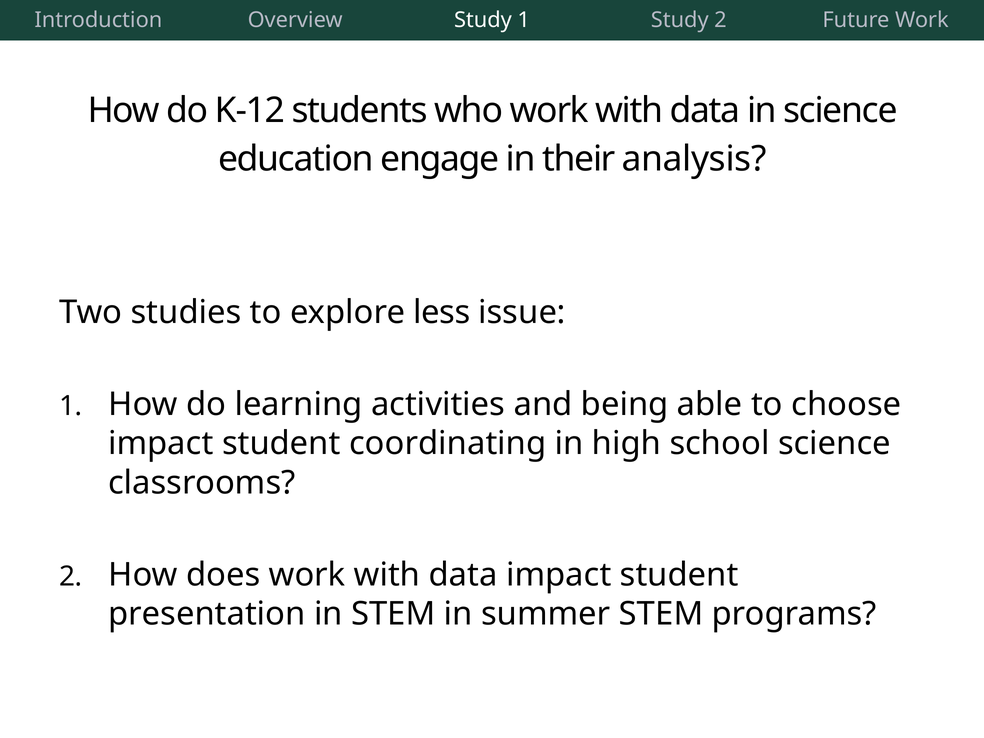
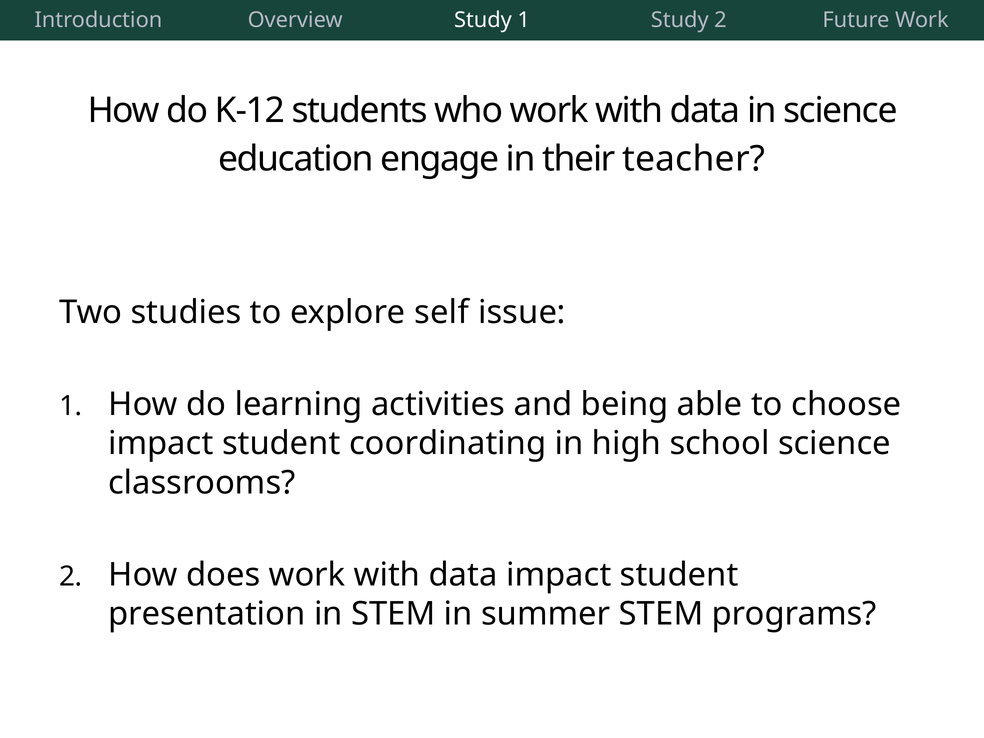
analysis: analysis -> teacher (694, 159)
less: less -> self (442, 312)
